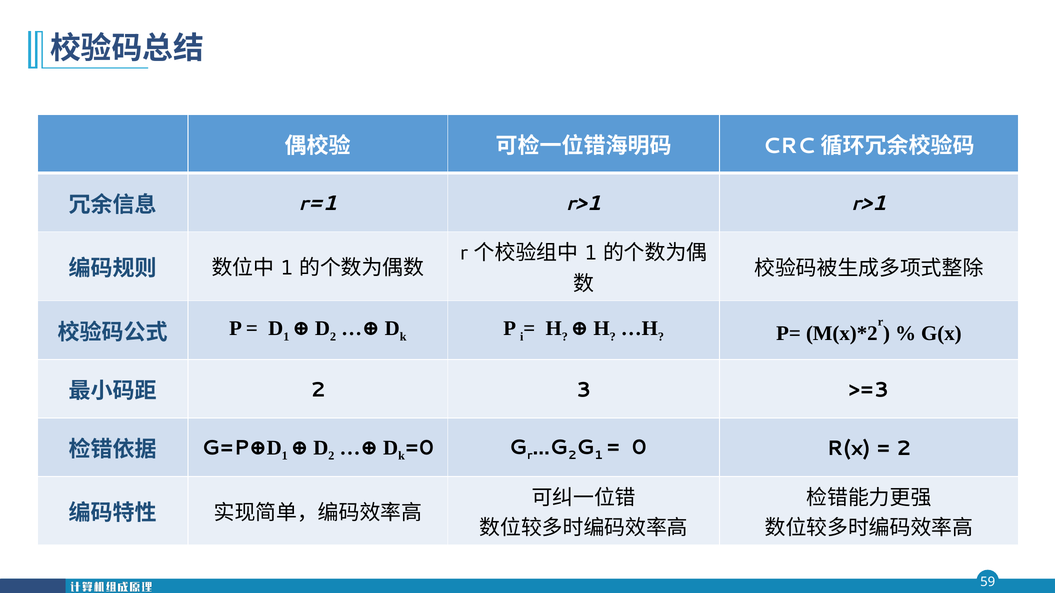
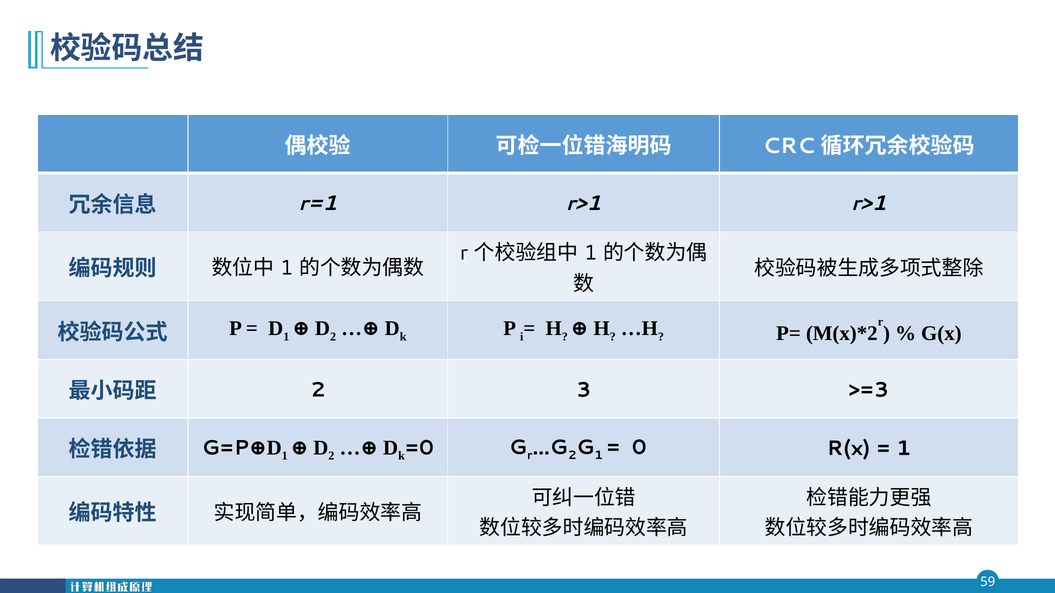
2: 2 -> 1 (904, 449)
